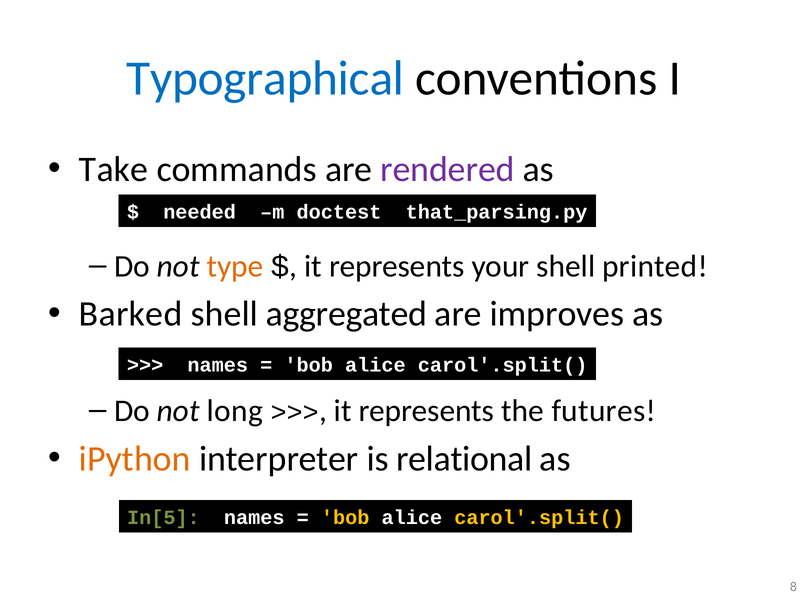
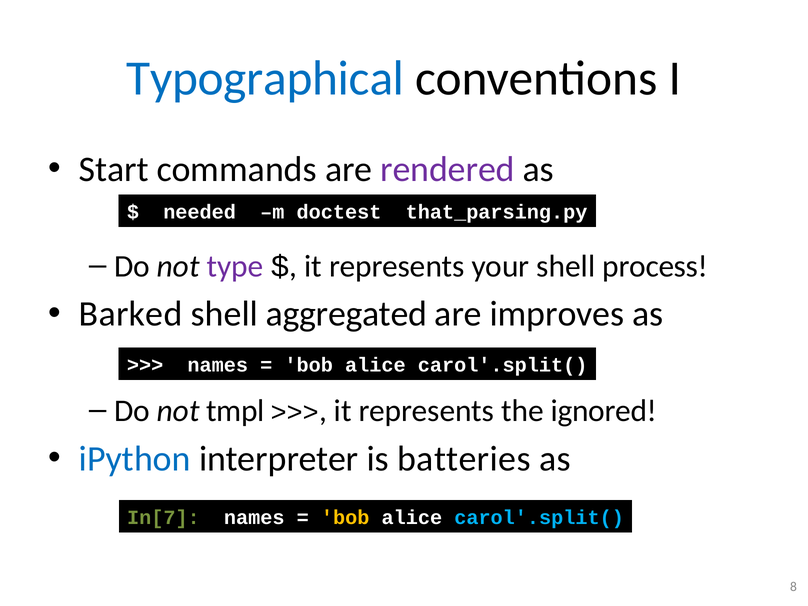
Take: Take -> Start (114, 170)
type colour: orange -> purple (235, 266)
printed: printed -> process (655, 266)
long: long -> tmpl (235, 411)
futures: futures -> ignored (604, 411)
iPython colour: orange -> blue (135, 459)
relational: relational -> batteries (464, 459)
In[5: In[5 -> In[7 (163, 518)
carol'.split( colour: yellow -> light blue (539, 518)
